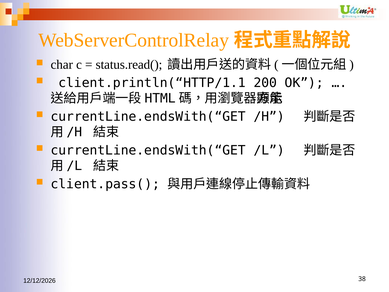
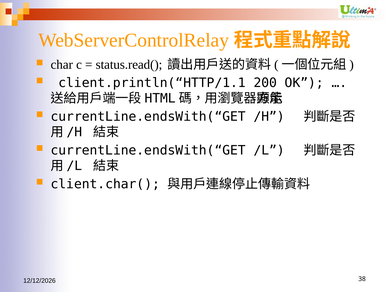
client.pass(: client.pass( -> client.char( (105, 184)
